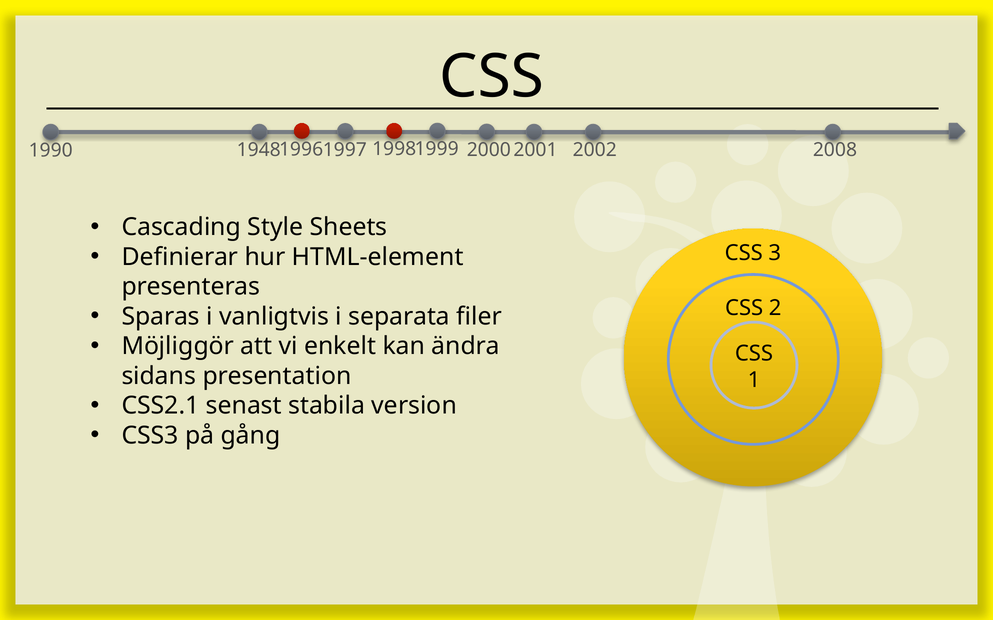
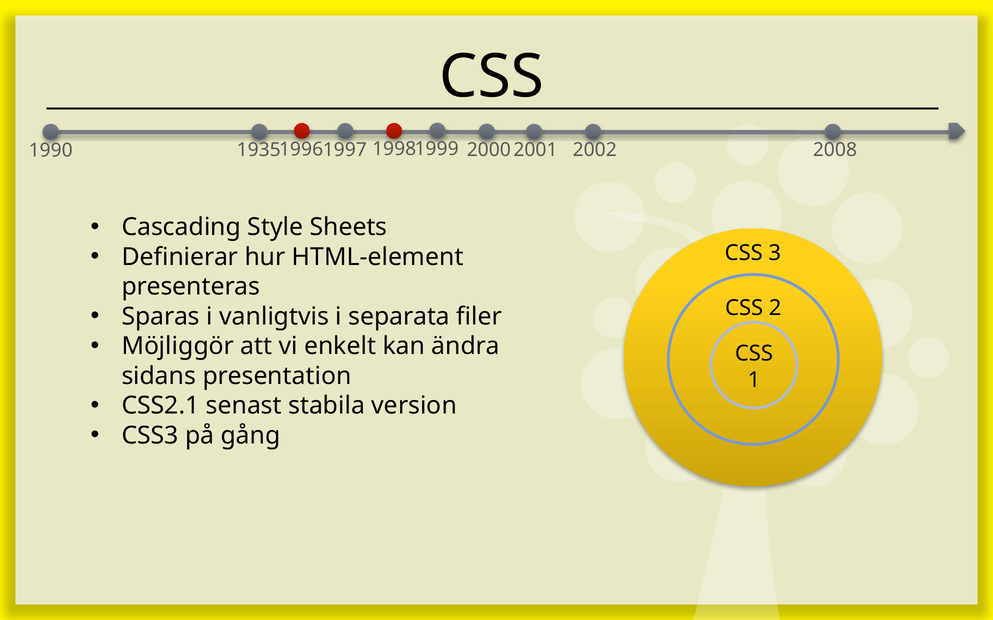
1948: 1948 -> 1935 (259, 150)
